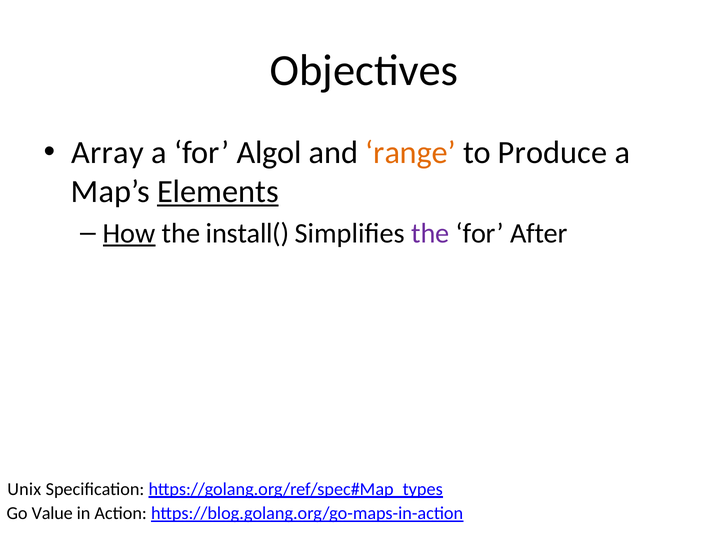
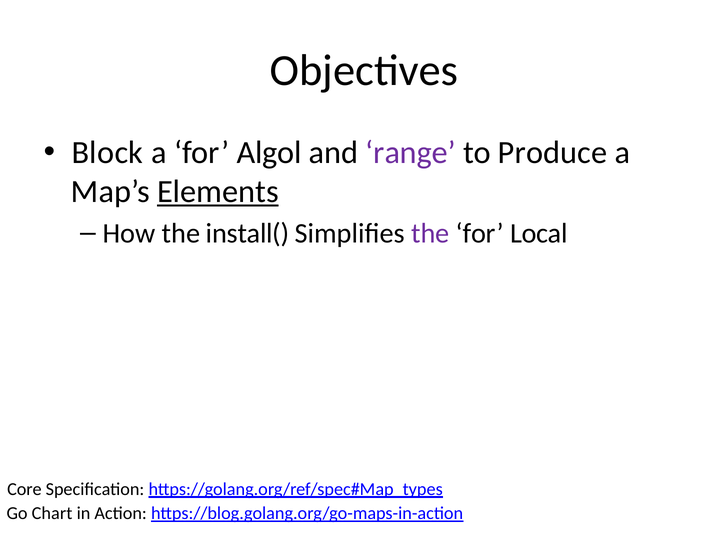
Array: Array -> Block (107, 153)
range colour: orange -> purple (411, 153)
How underline: present -> none (129, 233)
After: After -> Local (539, 233)
Unix: Unix -> Core (24, 489)
Value: Value -> Chart (52, 513)
